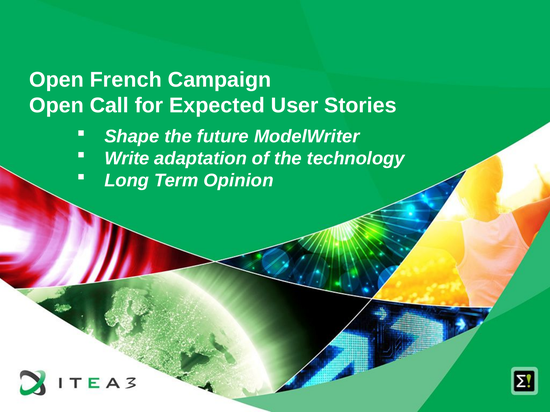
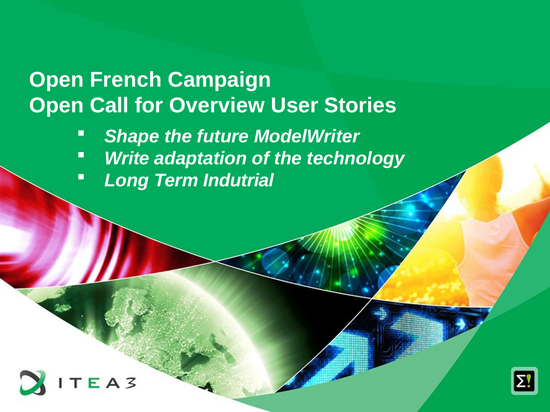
Expected: Expected -> Overview (217, 106)
Opinion: Opinion -> Indutrial (239, 181)
